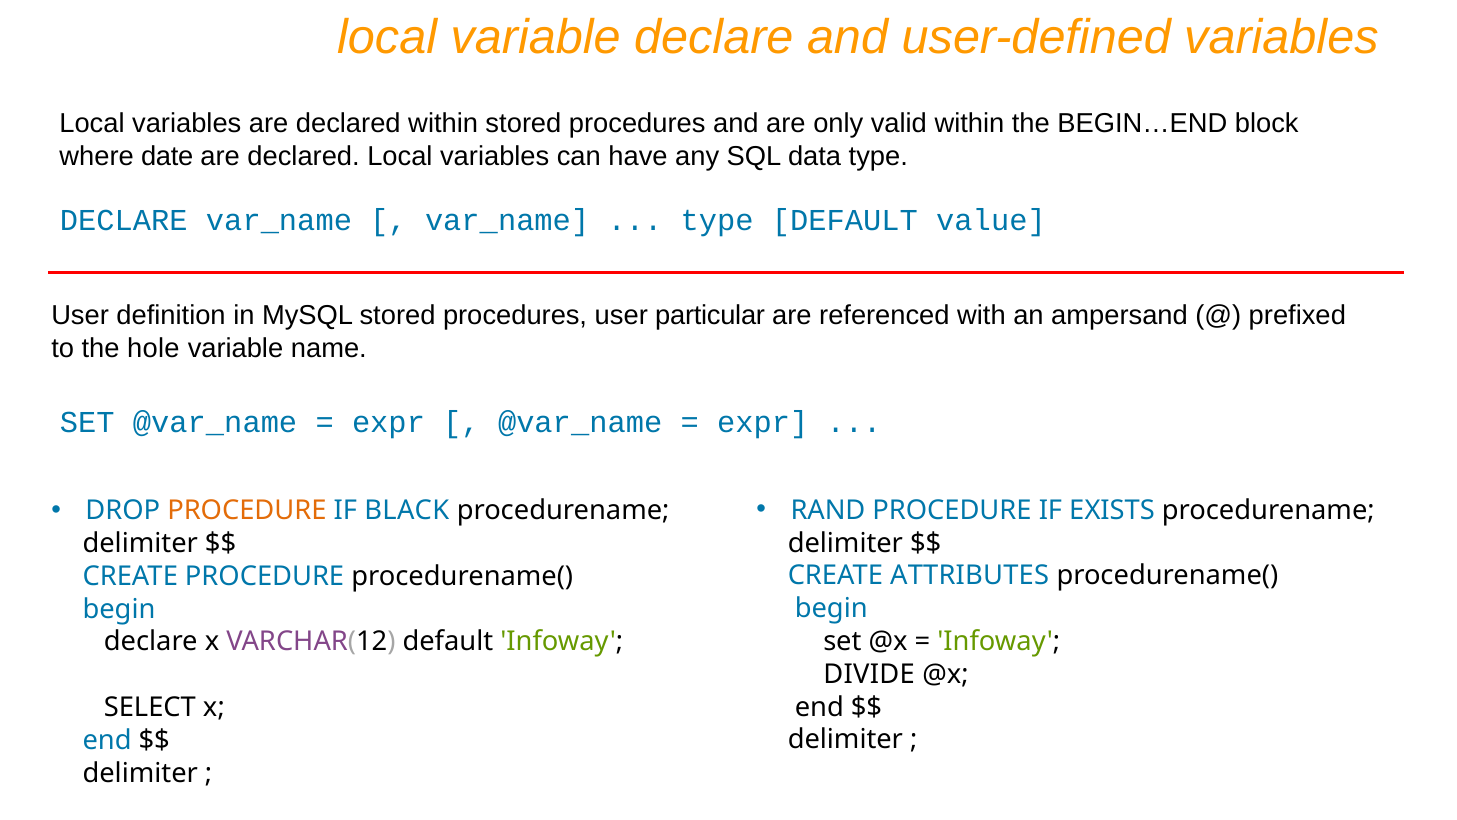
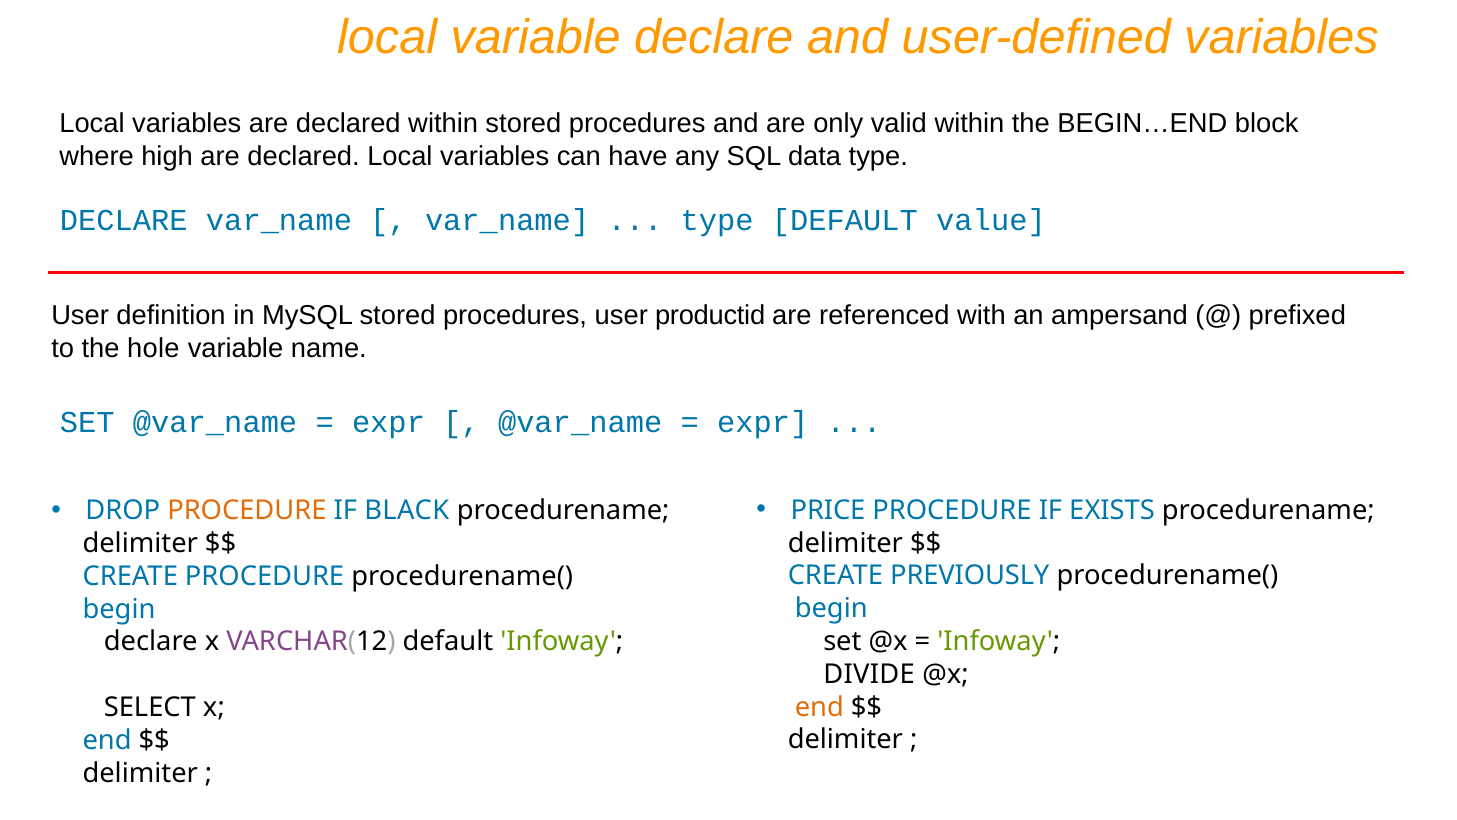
date: date -> high (167, 157)
particular: particular -> productid (710, 315)
RAND: RAND -> PRICE (828, 510)
ATTRIBUTES: ATTRIBUTES -> PREVIOUSLY (970, 576)
end colour: black -> orange (819, 707)
